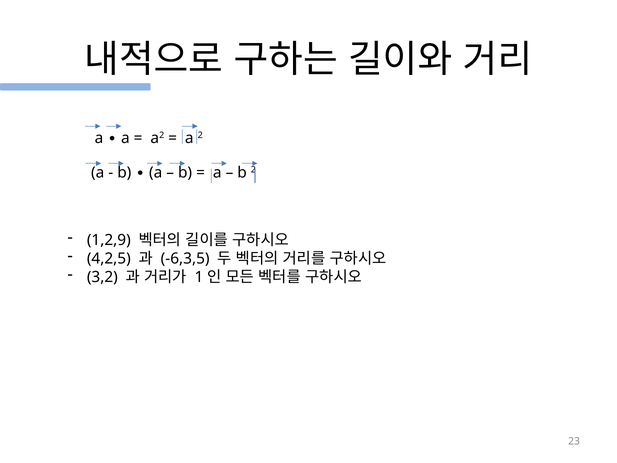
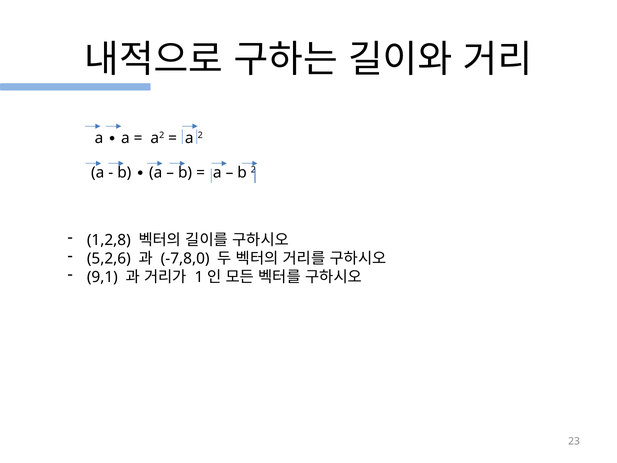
1,2,9: 1,2,9 -> 1,2,8 (109, 240)
4,2,5: 4,2,5 -> 5,2,6 (109, 258)
-6,3,5: -6,3,5 -> -7,8,0 (185, 258)
3,2: 3,2 -> 9,1 (102, 277)
